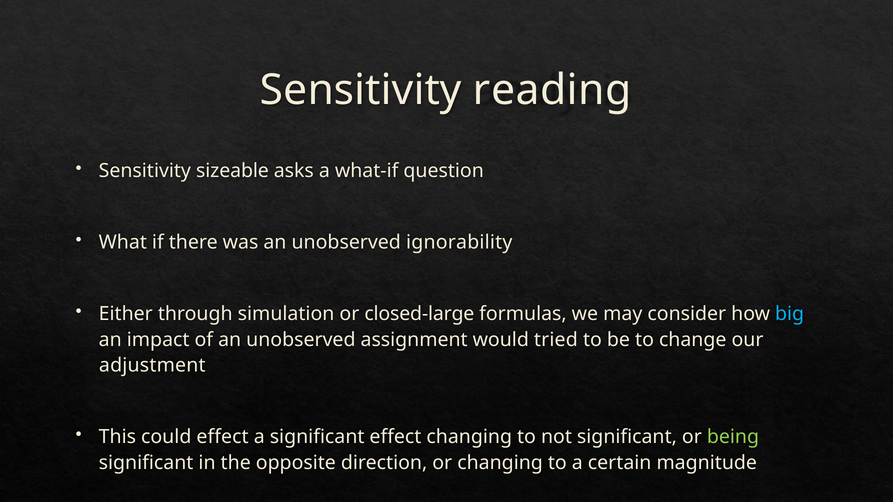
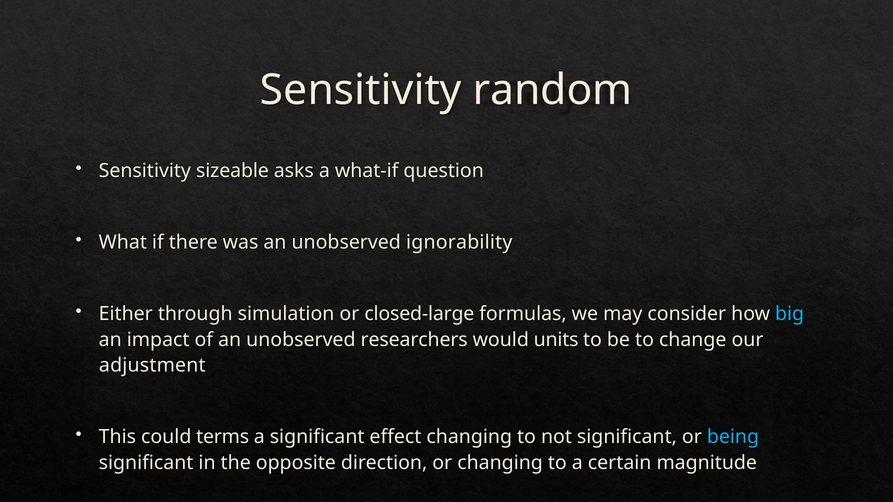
reading: reading -> random (553, 90)
assignment: assignment -> researchers (414, 340)
tried: tried -> units (556, 340)
could effect: effect -> terms (223, 437)
being colour: light green -> light blue (733, 437)
